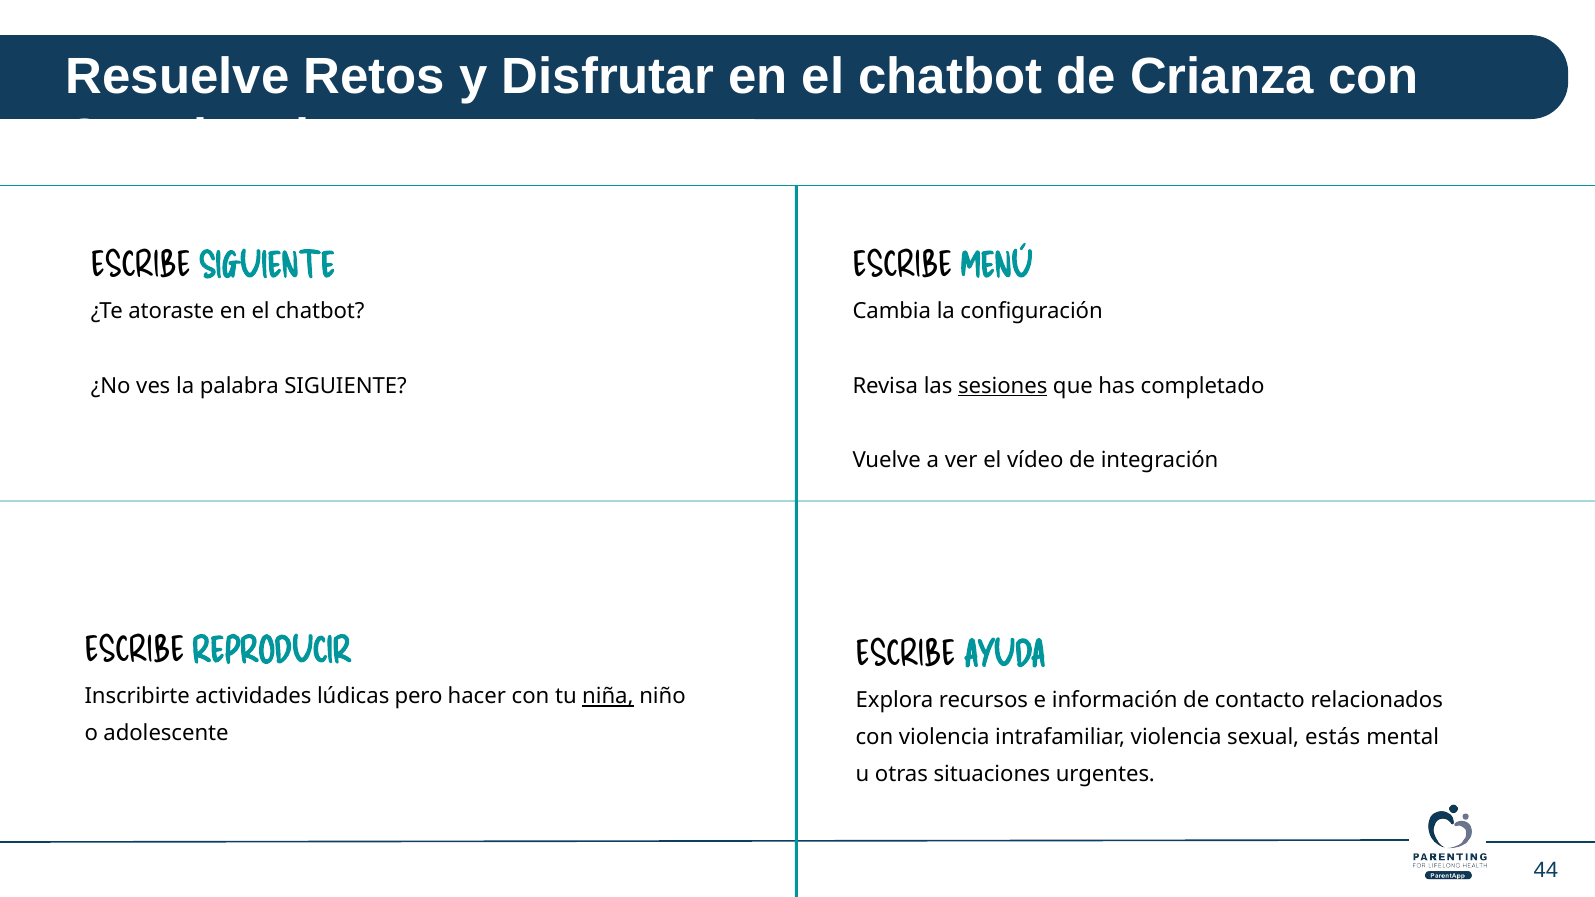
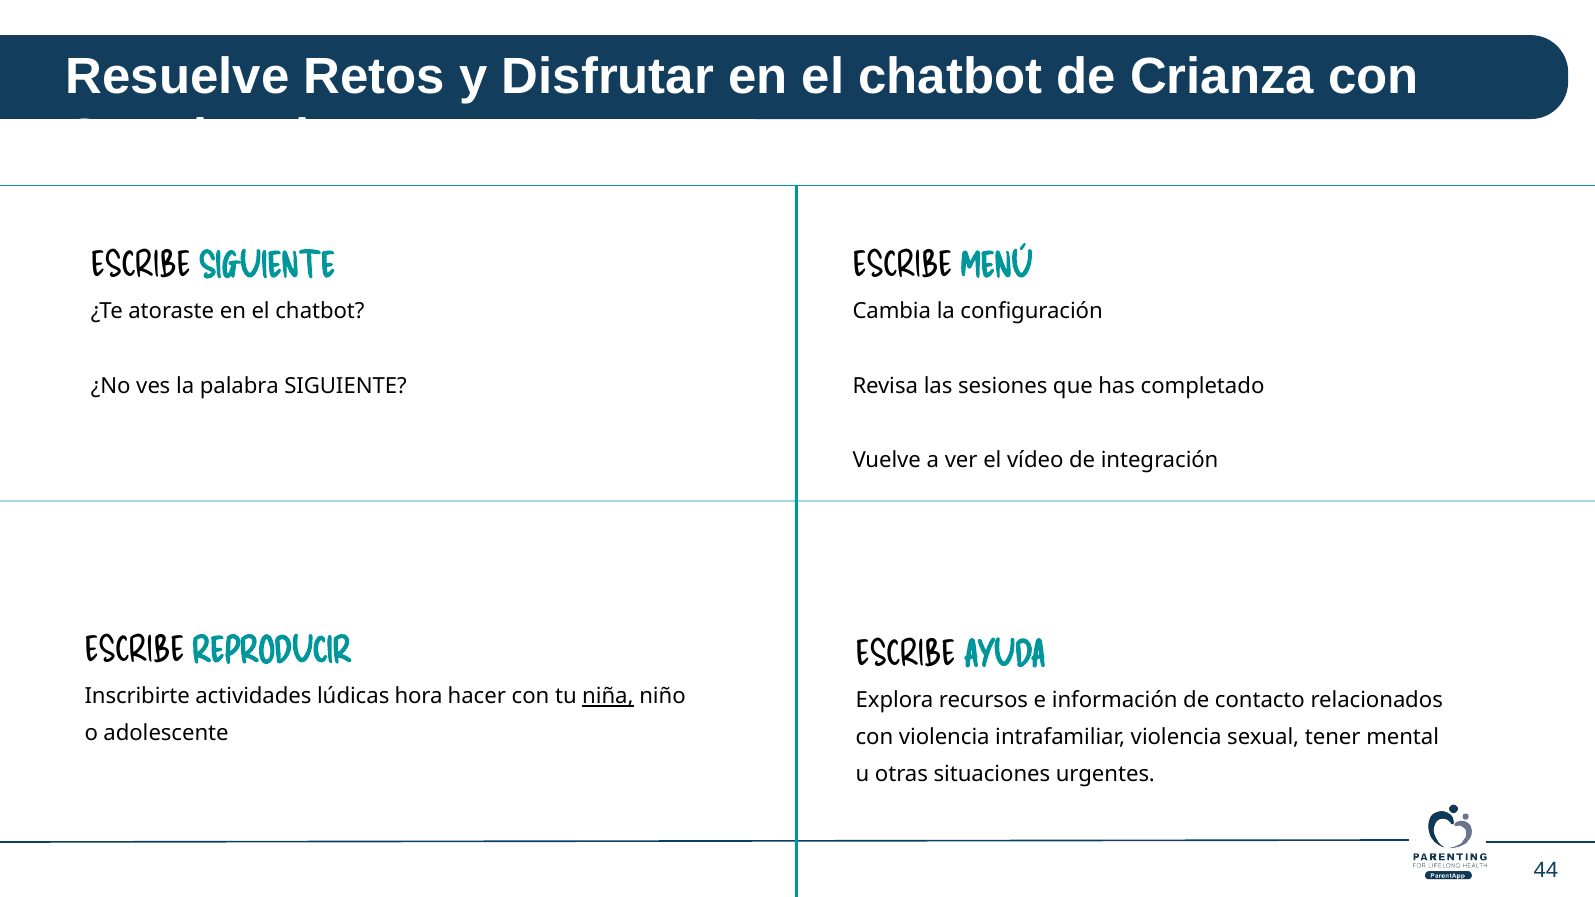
sesiones underline: present -> none (1003, 386)
pero: pero -> hora (419, 697)
estás: estás -> tener (1333, 737)
